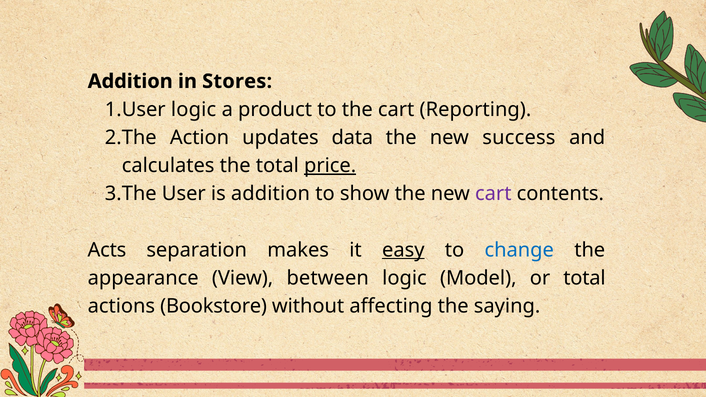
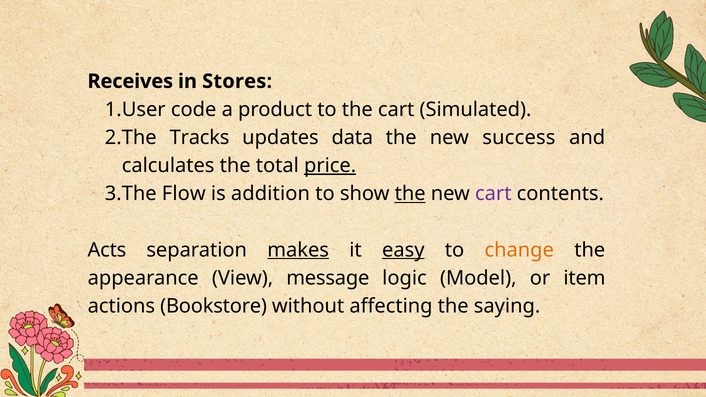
Addition: Addition -> Receives (130, 81)
logic: logic -> code (194, 109)
Reporting: Reporting -> Simulated (475, 109)
Action: Action -> Tracks (200, 138)
User: User -> Flow (184, 194)
the underline: none -> present (410, 194)
makes underline: none -> present (298, 250)
change colour: blue -> orange (519, 250)
between: between -> message (328, 278)
or total: total -> item (584, 278)
